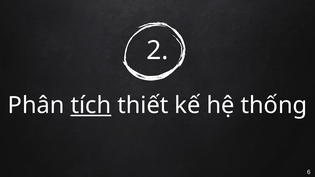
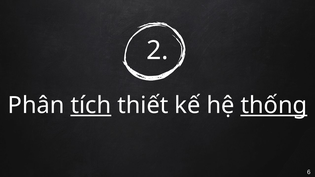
thống underline: none -> present (274, 105)
